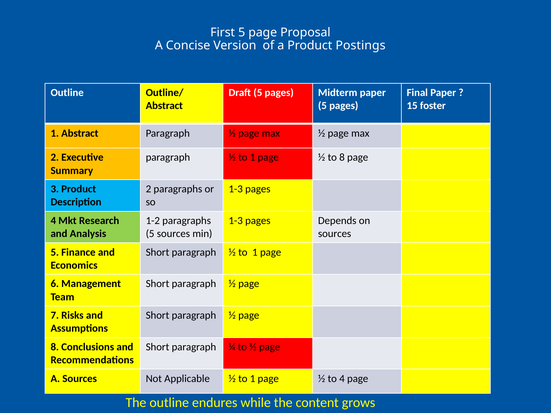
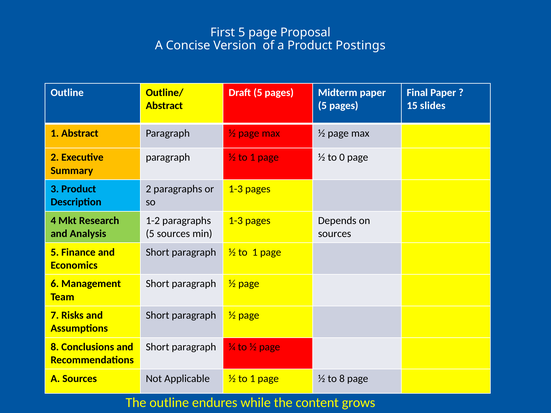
foster: foster -> slides (433, 106)
to 8: 8 -> 0 (342, 158)
to 4: 4 -> 8 (342, 379)
